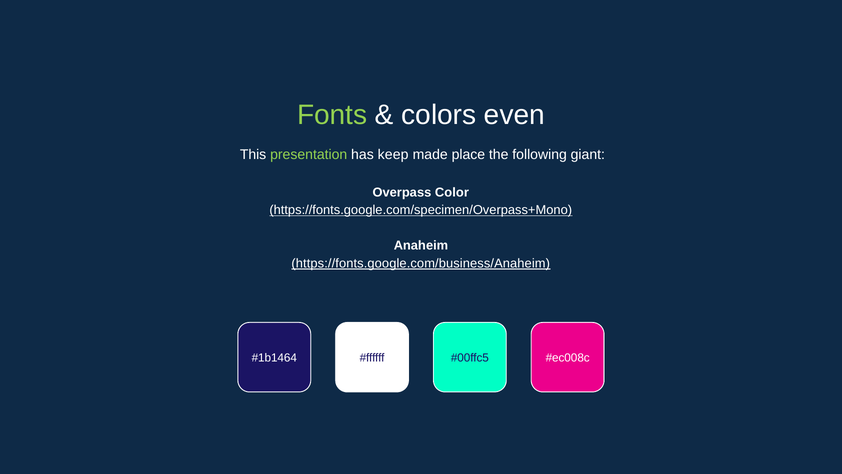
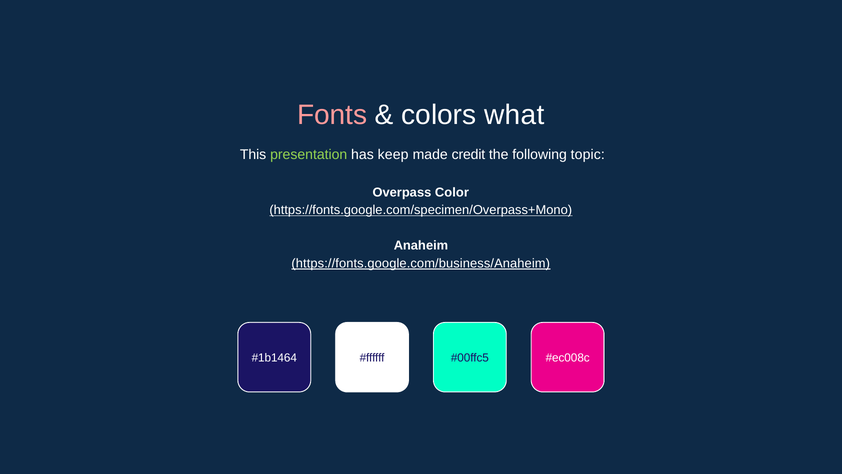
Fonts colour: light green -> pink (332, 115)
even: even -> what (514, 115)
place: place -> credit (468, 155)
giant: giant -> topic (588, 155)
